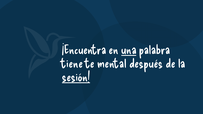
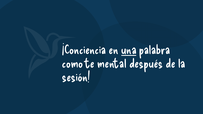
¡Encuentra: ¡Encuentra -> ¡Conciencia (84, 50)
tiene: tiene -> como (73, 64)
sesión underline: present -> none (76, 77)
